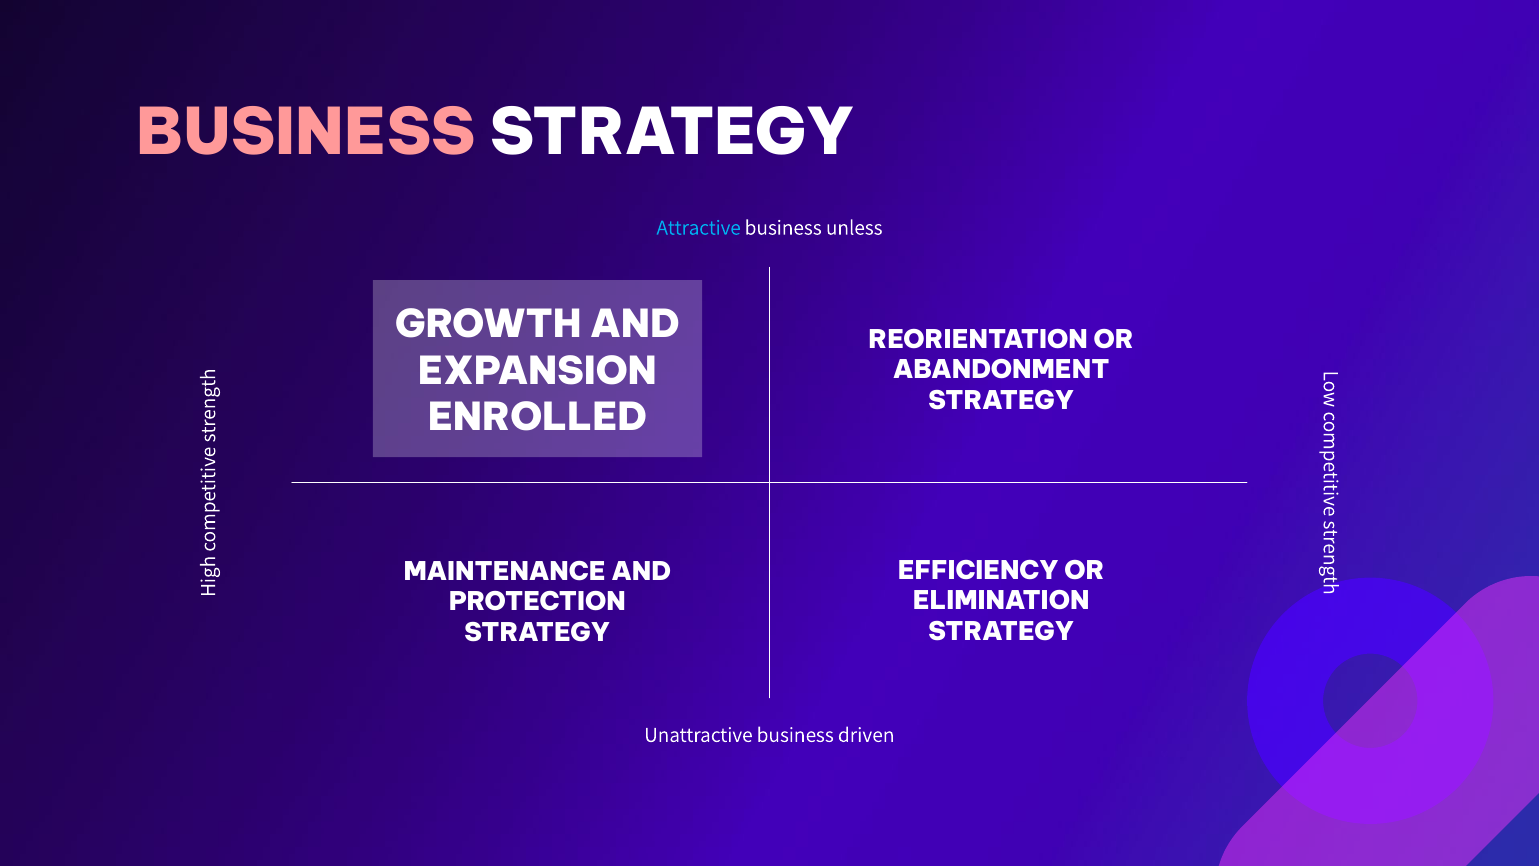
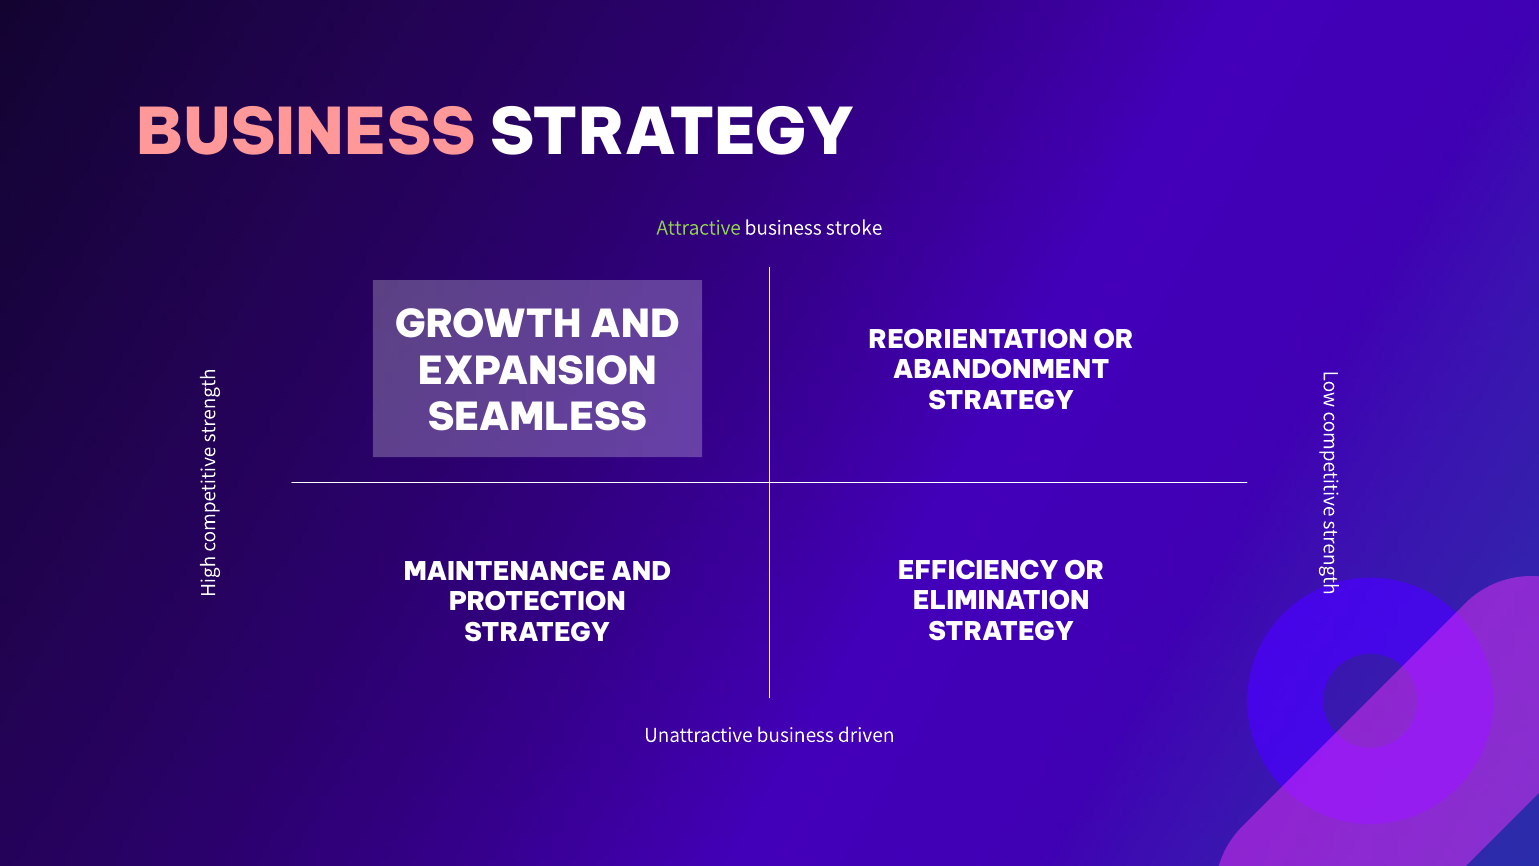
Attractive colour: light blue -> light green (699, 227)
unless: unless -> stroke (854, 227)
ENROLLED: ENROLLED -> SEAMLESS (537, 417)
